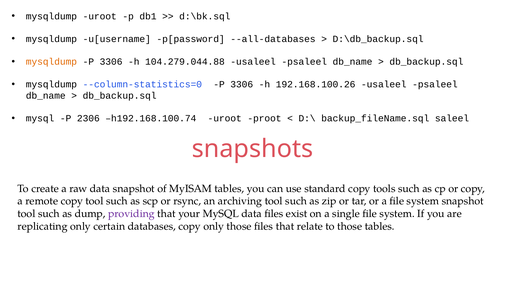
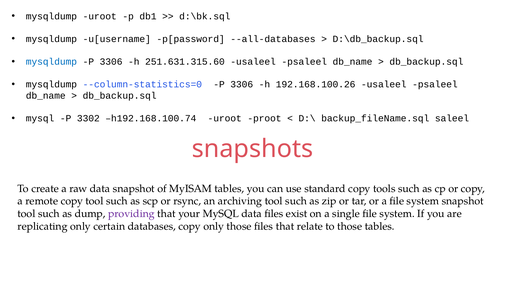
mysqldump colour: orange -> blue (51, 62)
104.279.044.88: 104.279.044.88 -> 251.631.315.60 (185, 62)
2306: 2306 -> 3302 (88, 119)
